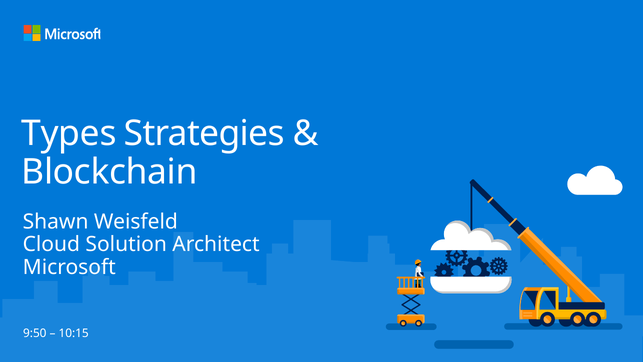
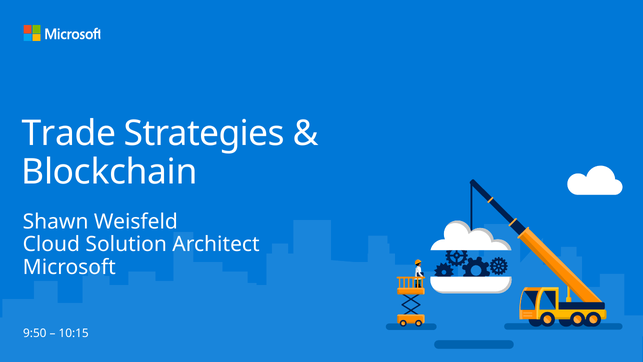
Types: Types -> Trade (69, 134)
